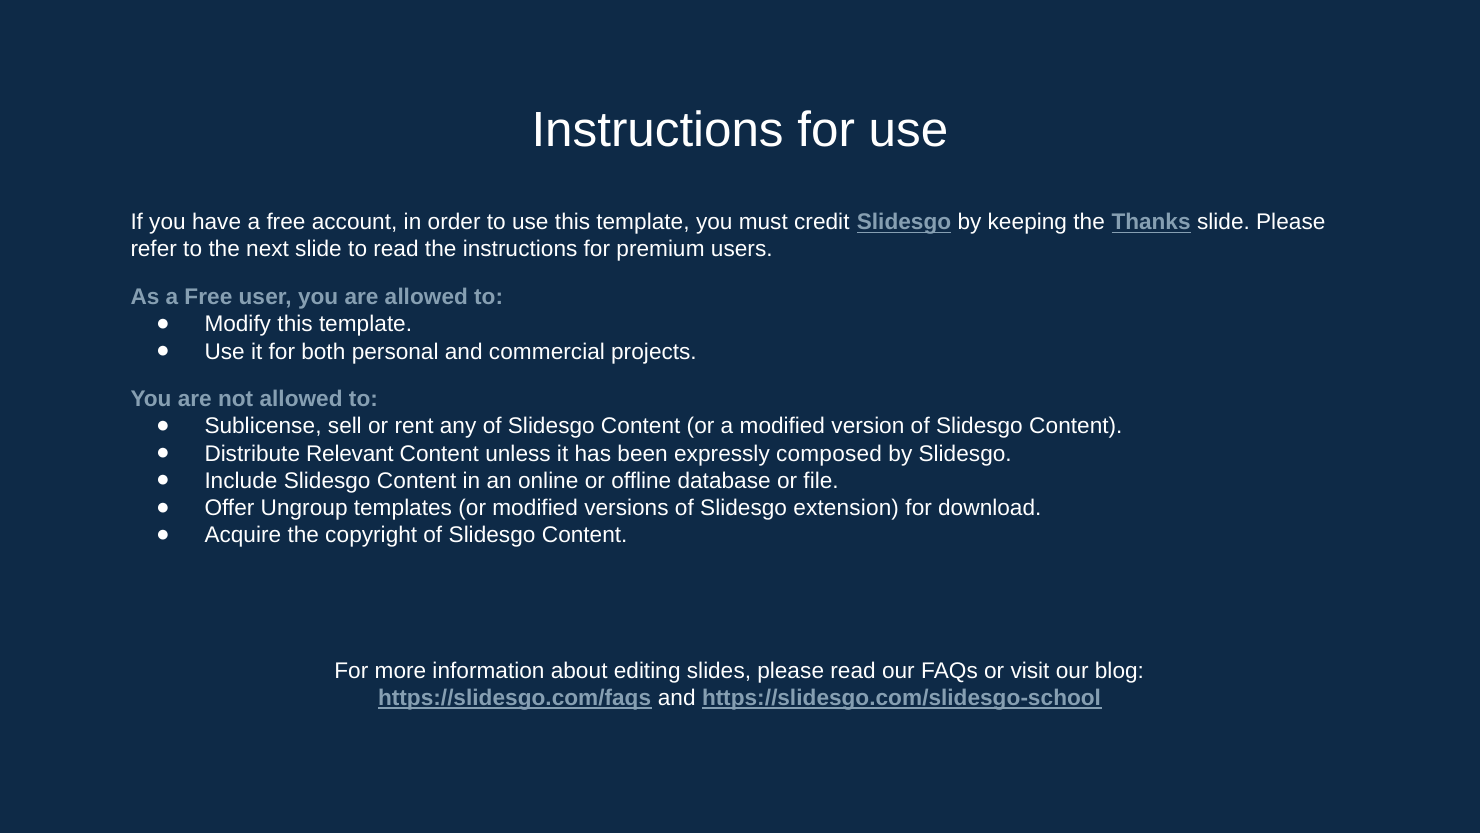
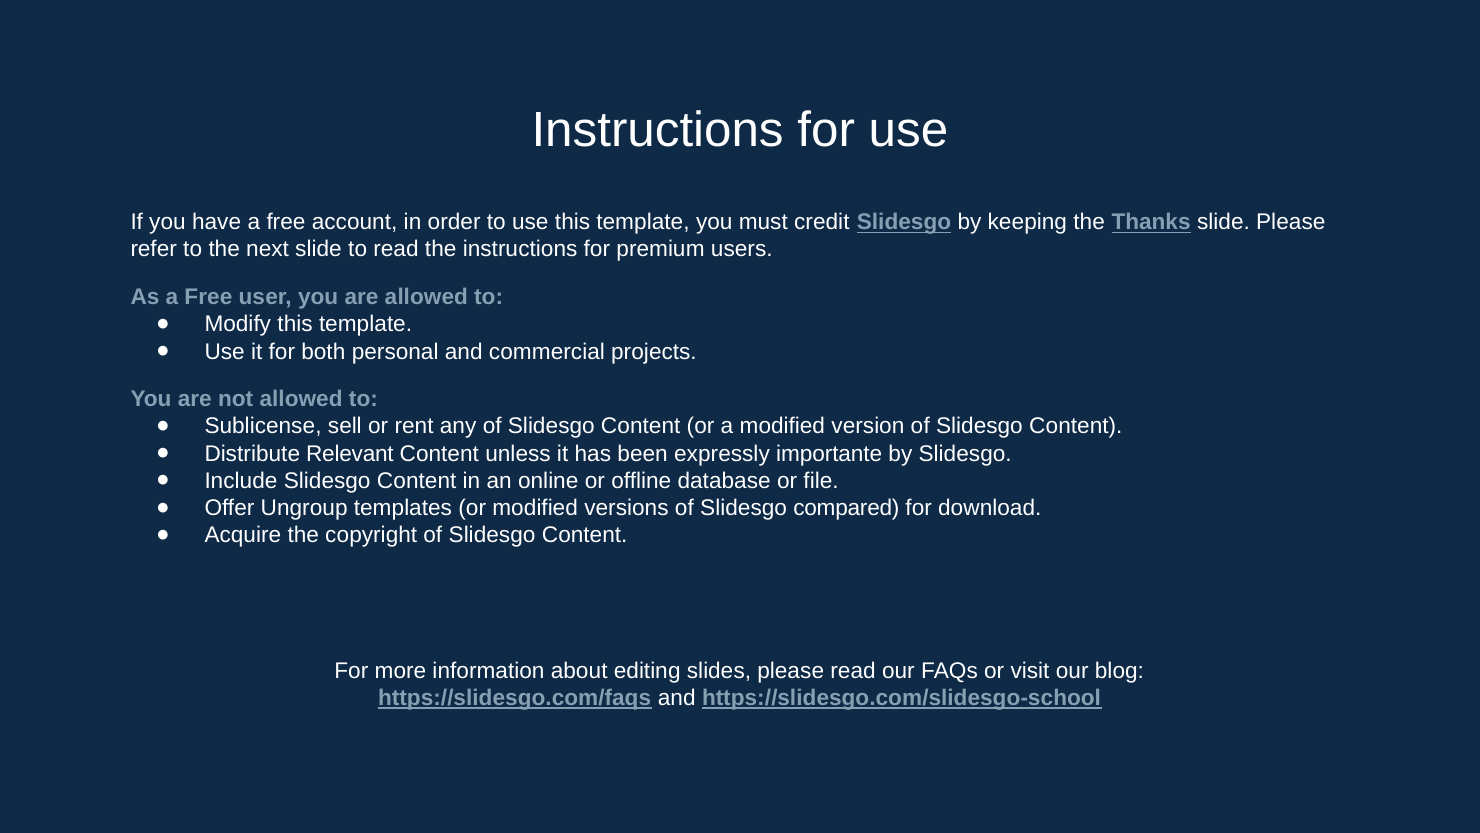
composed: composed -> importante (829, 453)
extension: extension -> compared (846, 508)
